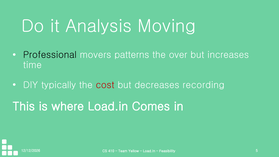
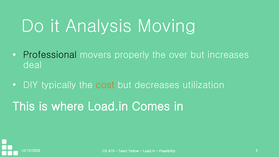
patterns: patterns -> properly (132, 55)
time: time -> deal (32, 65)
cost colour: red -> orange (105, 85)
recording: recording -> utilization (203, 85)
